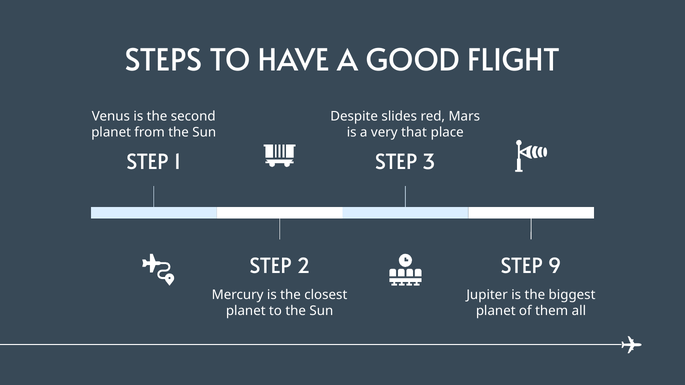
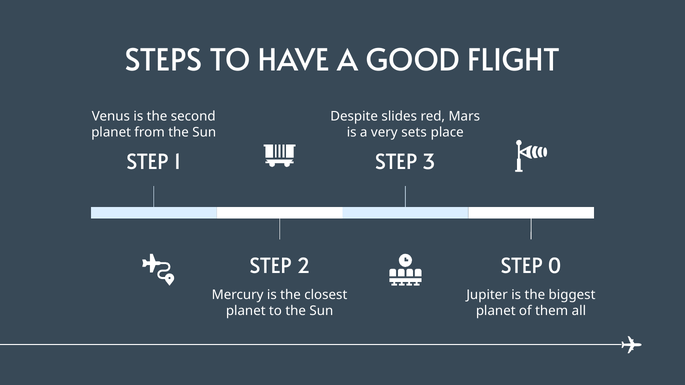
that: that -> sets (414, 133)
9: 9 -> 0 (555, 266)
